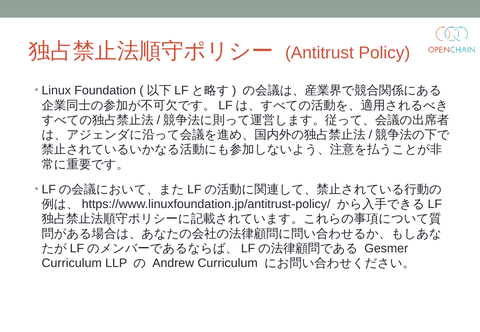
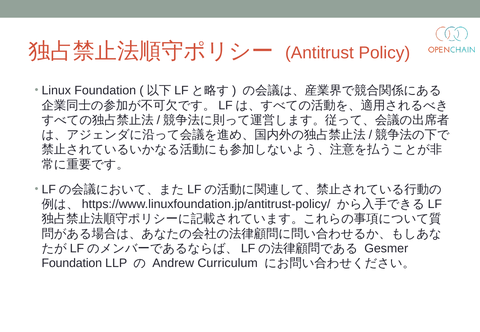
Curriculum: Curriculum -> Foundation (72, 263)
